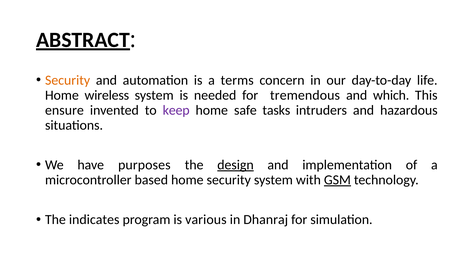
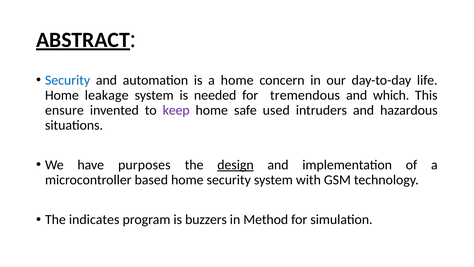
Security colour: orange -> blue (68, 80)
a terms: terms -> home (237, 80)
wireless: wireless -> leakage (107, 95)
tasks: tasks -> used (276, 110)
GSM underline: present -> none (337, 180)
various: various -> buzzers (206, 219)
Dhanraj: Dhanraj -> Method (266, 219)
